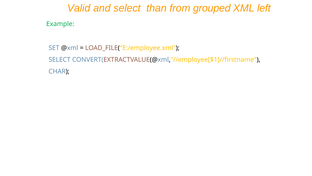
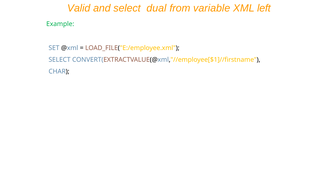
than: than -> dual (156, 8)
grouped: grouped -> variable (212, 8)
